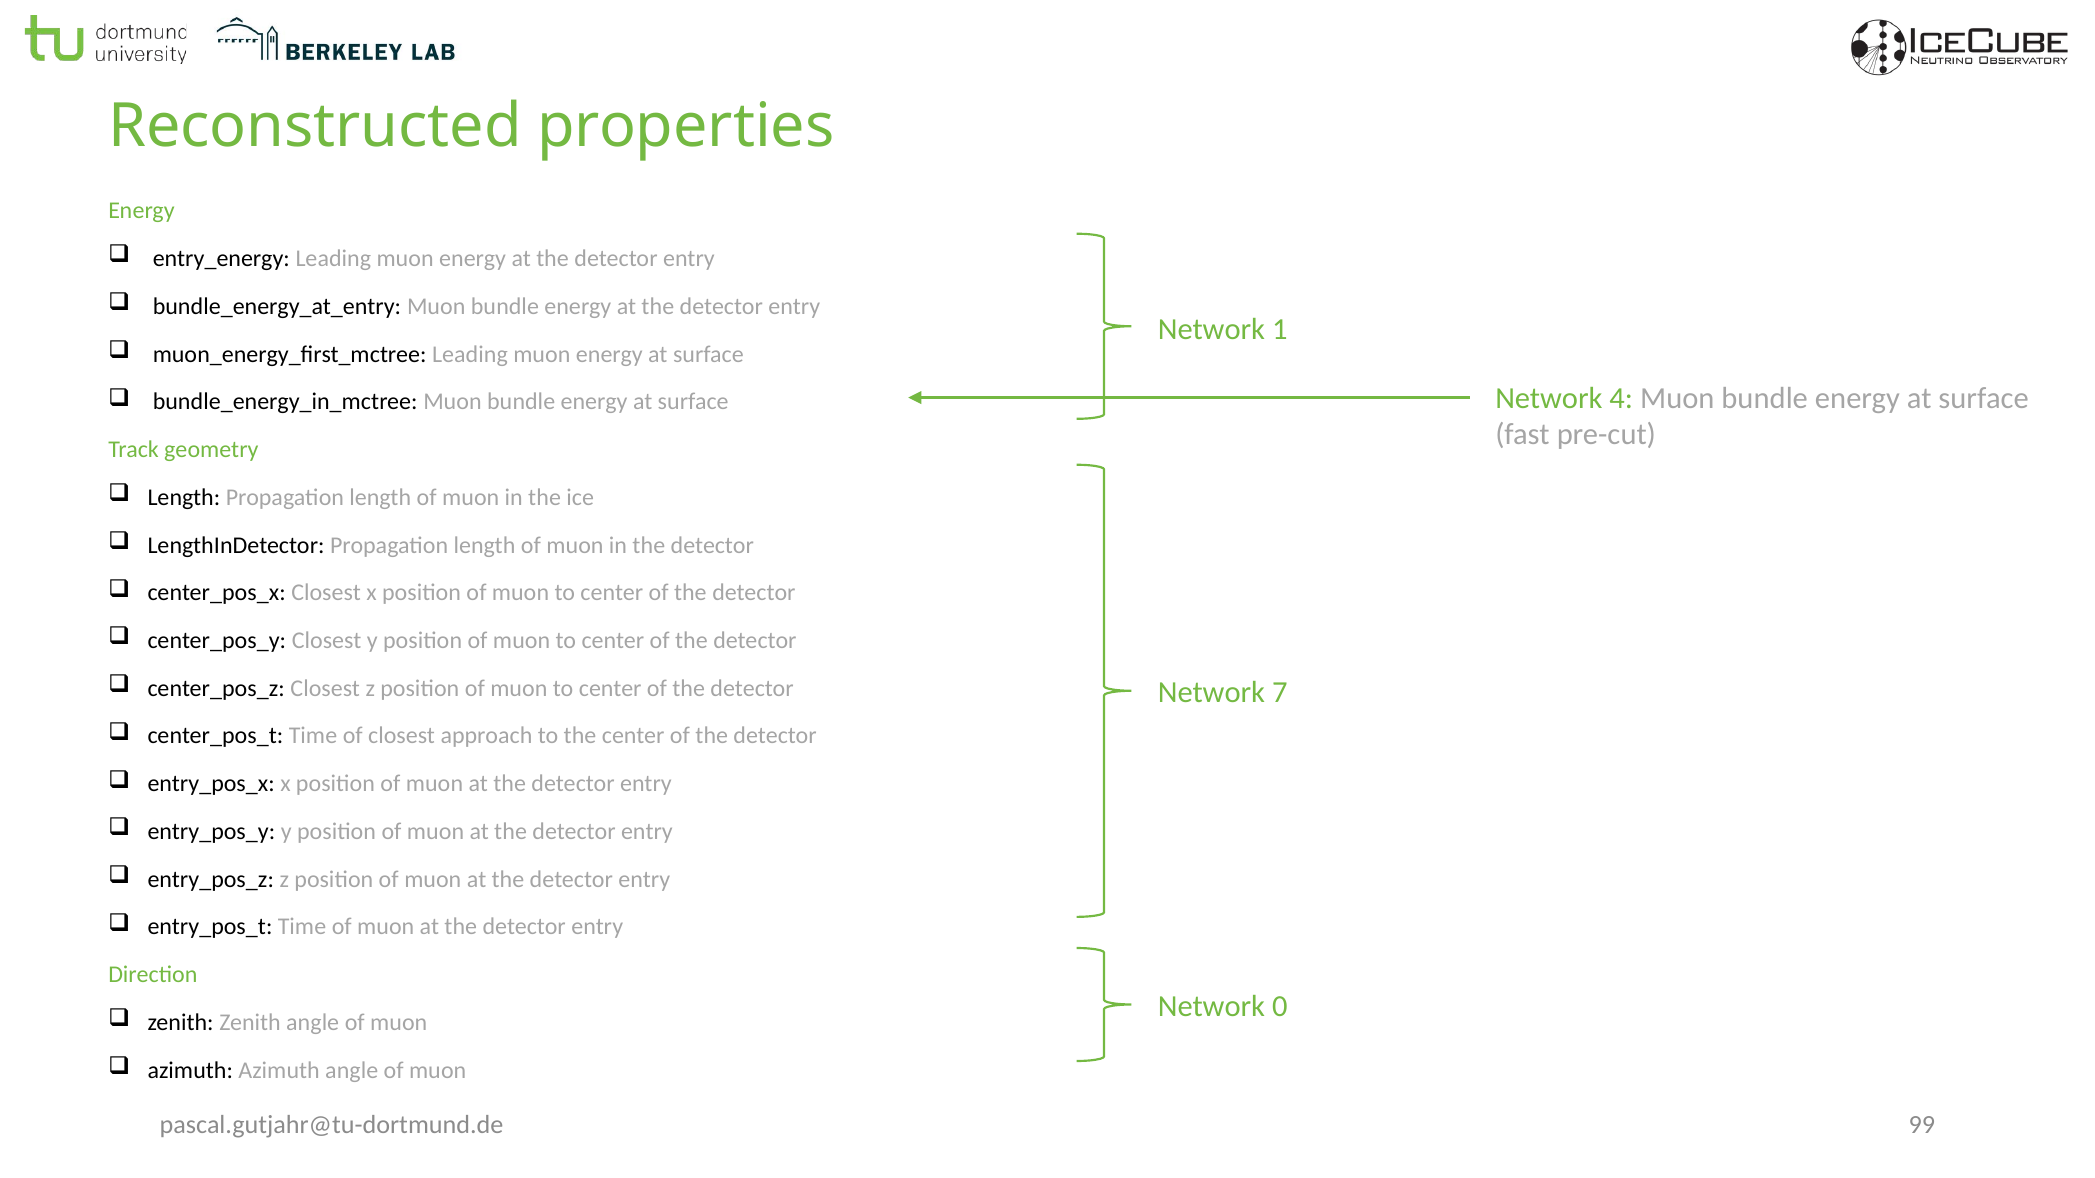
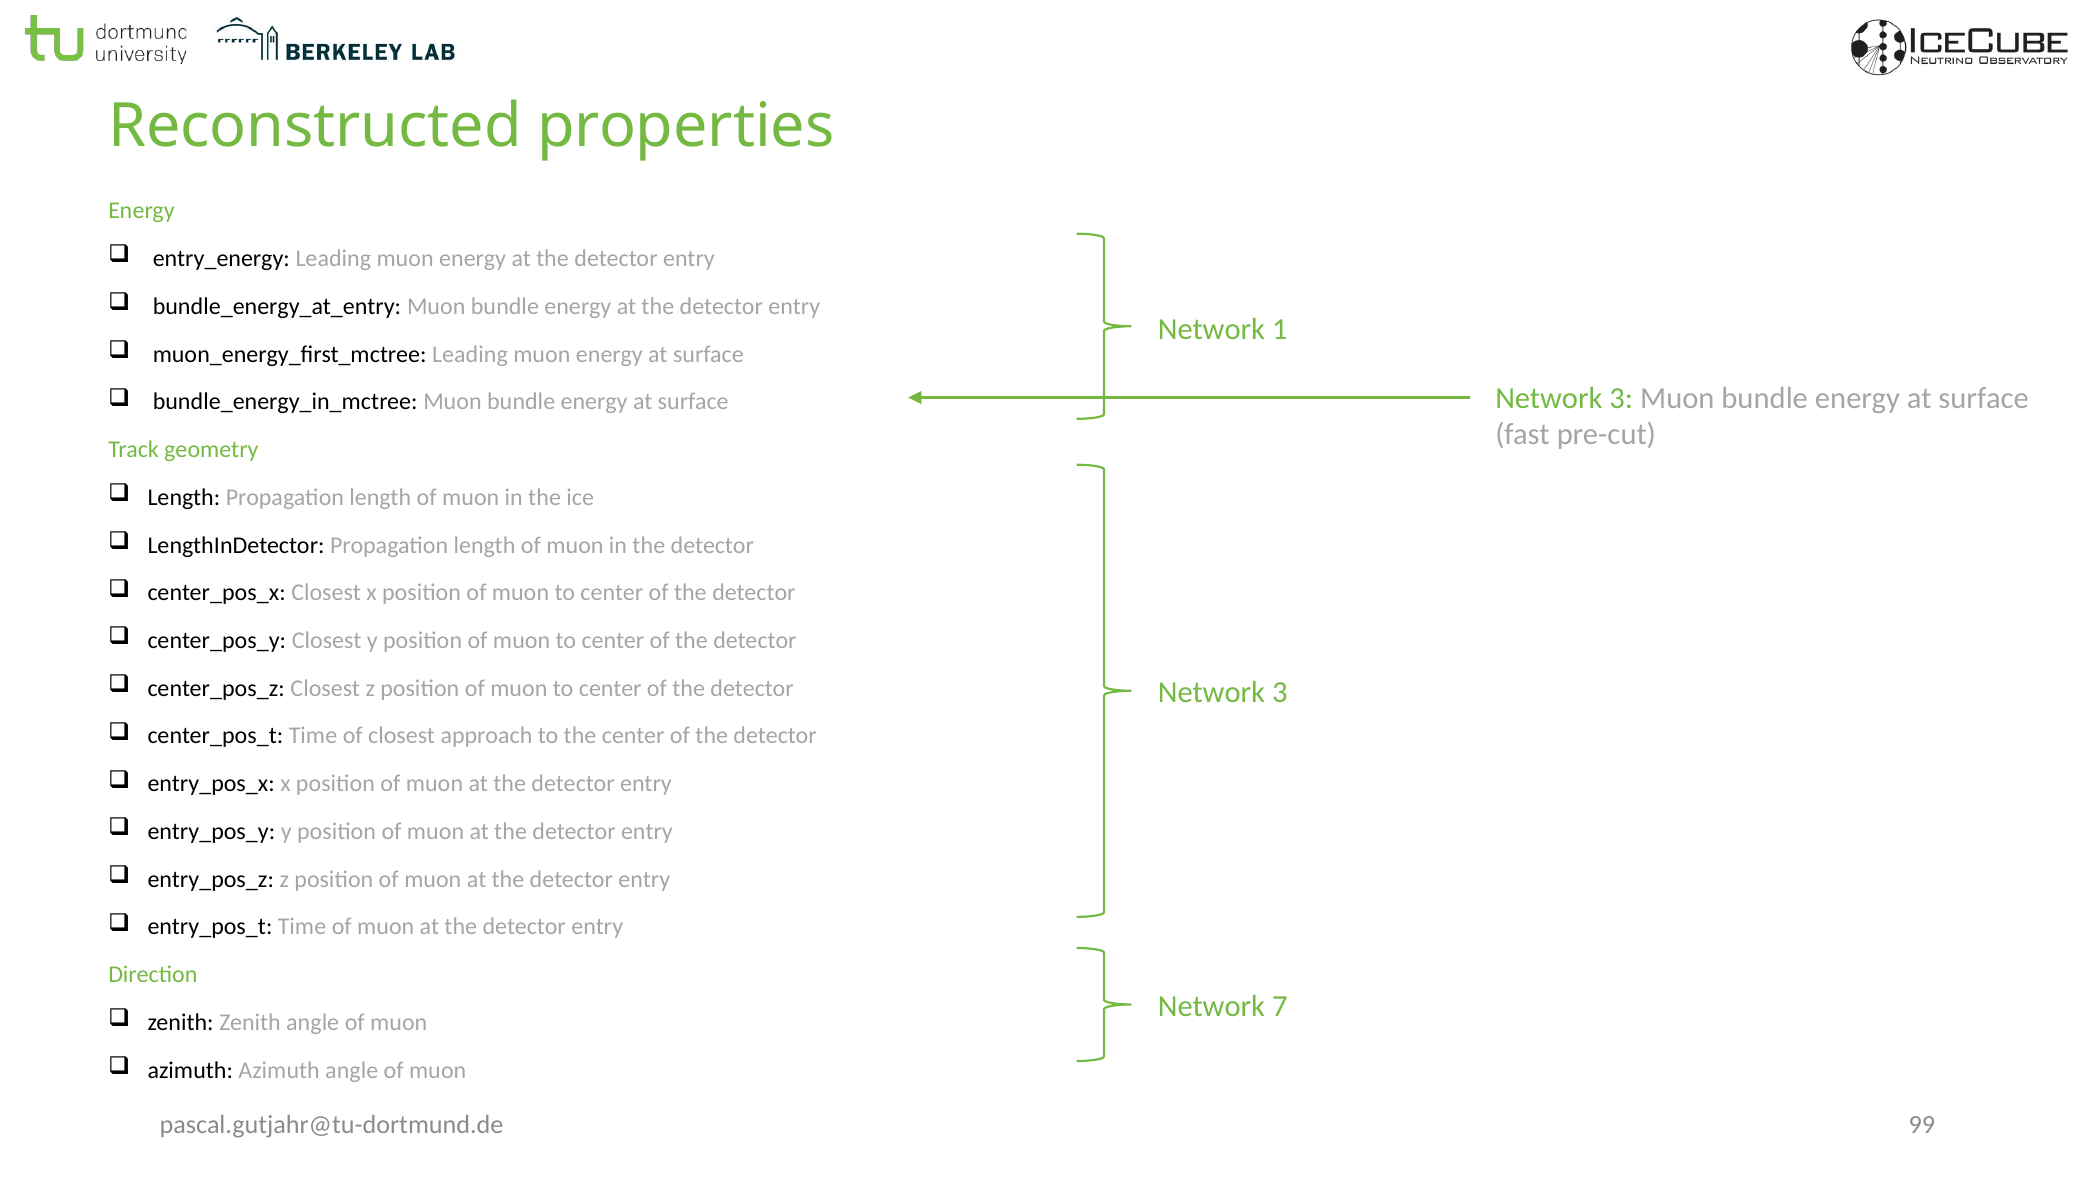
4: 4 -> 3 (1621, 398)
7: 7 -> 3 (1280, 693)
0: 0 -> 7 (1280, 1007)
